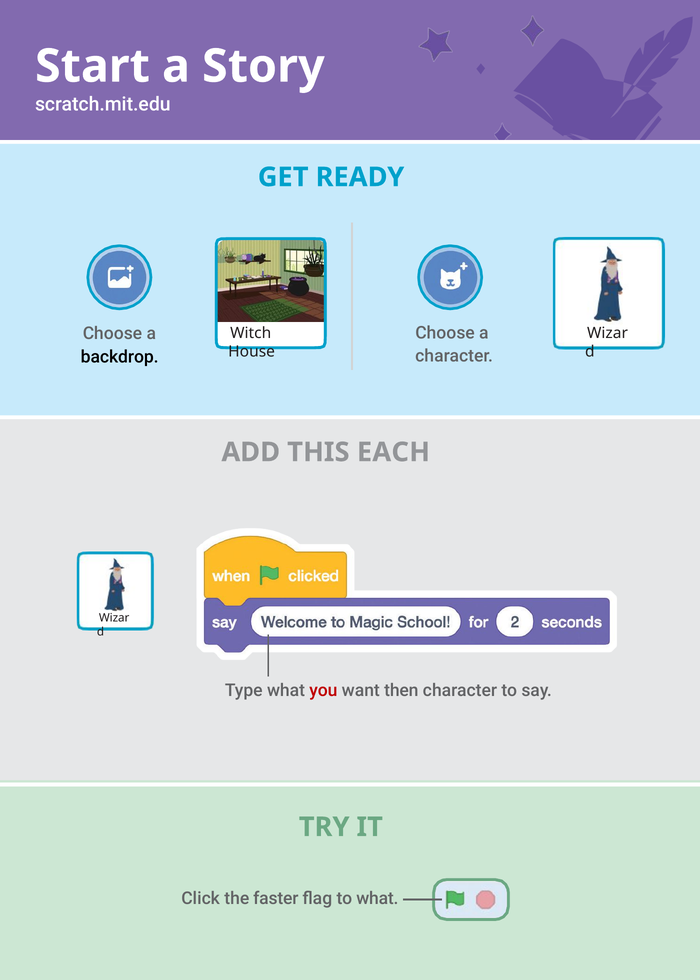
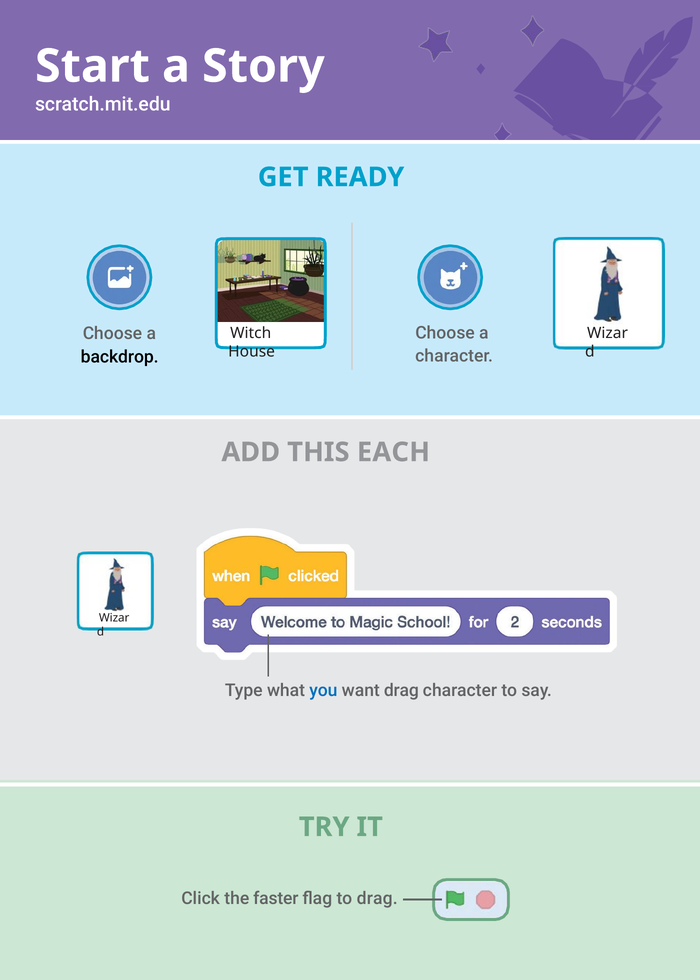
you colour: red -> blue (323, 691)
want then: then -> drag (401, 691)
to what: what -> drag (377, 898)
